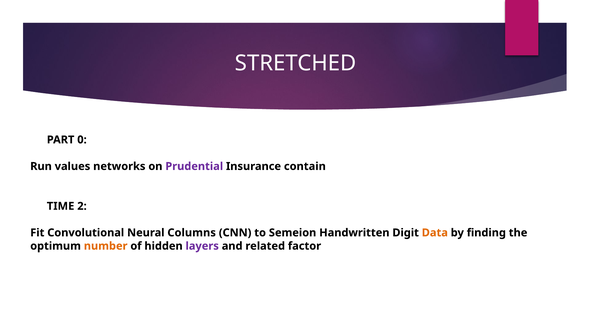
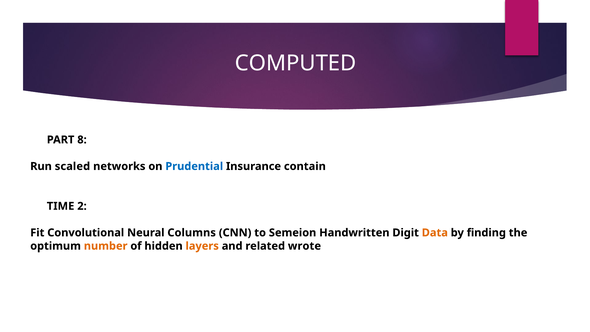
STRETCHED: STRETCHED -> COMPUTED (296, 63)
0: 0 -> 8 (82, 140)
values: values -> scaled (72, 166)
Prudential colour: purple -> blue (194, 166)
layers colour: purple -> orange (202, 246)
factor: factor -> wrote (304, 246)
